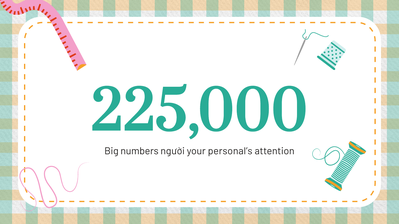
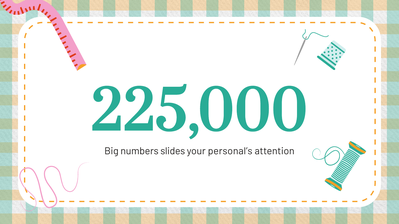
người: người -> slides (173, 151)
